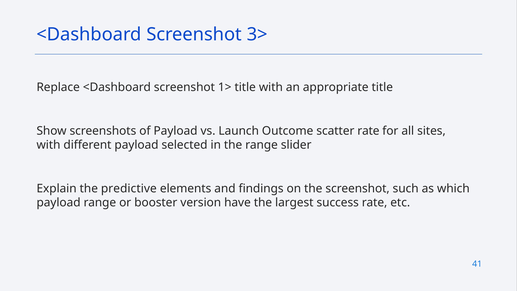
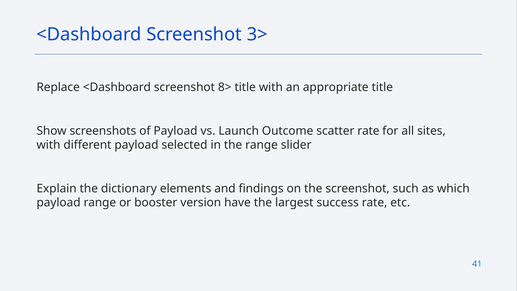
1>: 1> -> 8> (225, 87)
predictive: predictive -> dictionary (129, 188)
